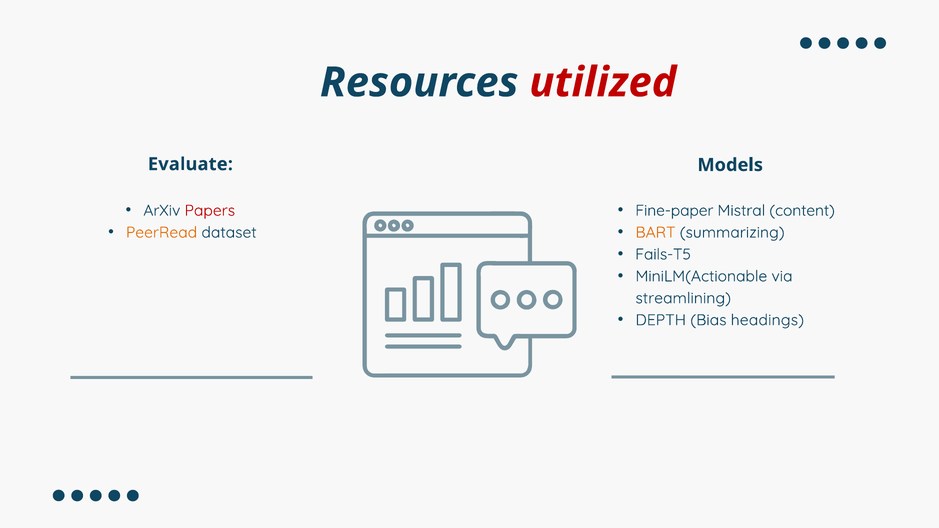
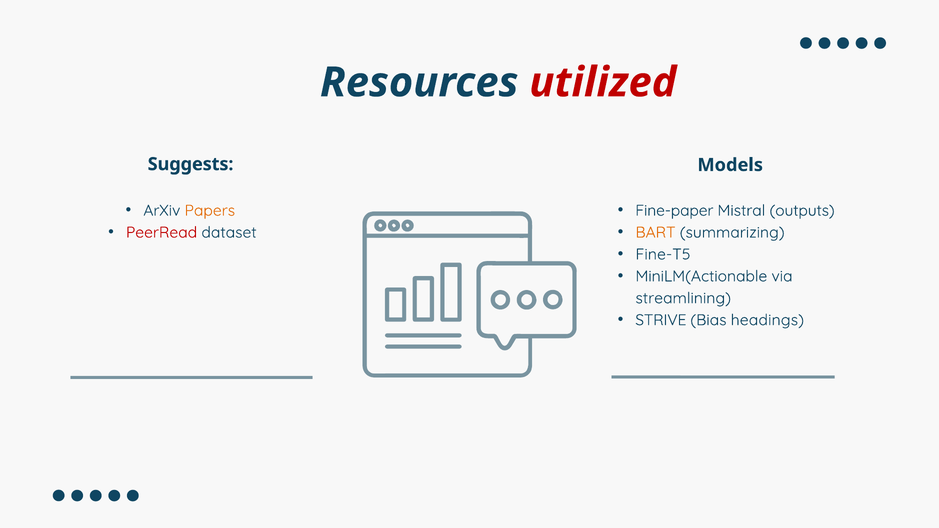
Evaluate: Evaluate -> Suggests (191, 164)
Papers colour: red -> orange (210, 211)
content: content -> outputs (802, 211)
PeerRead colour: orange -> red (162, 233)
Fails-T5: Fails-T5 -> Fine-T5 (663, 254)
DEPTH: DEPTH -> STRIVE (661, 320)
